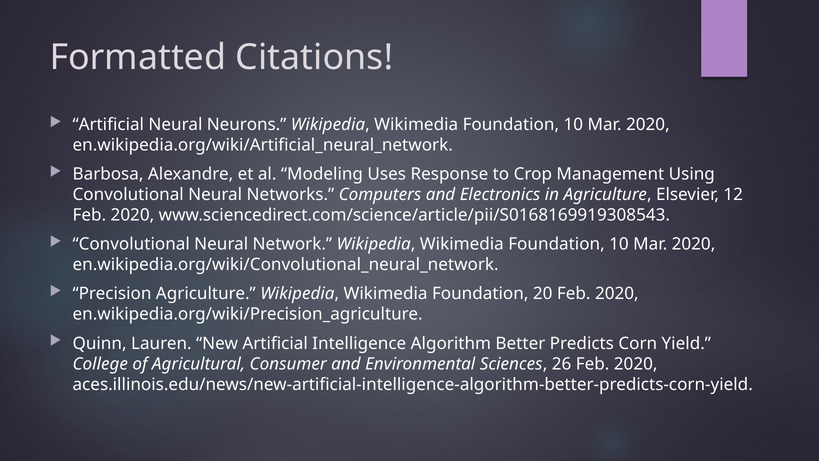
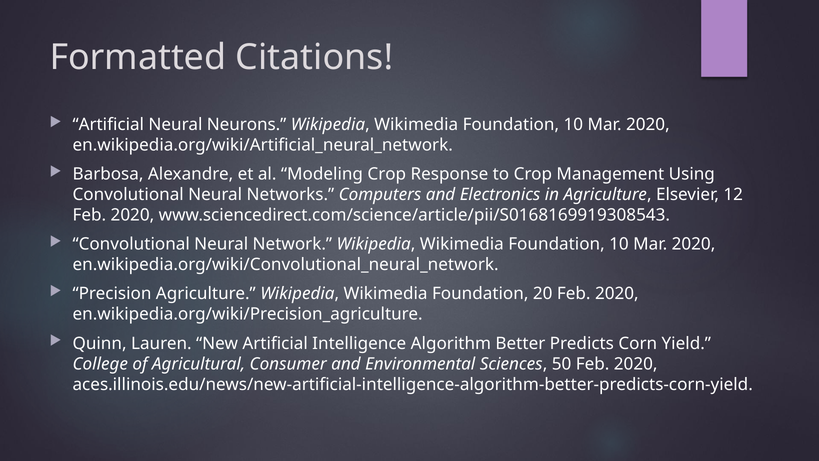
Modeling Uses: Uses -> Crop (387, 174)
26: 26 -> 50 (562, 364)
